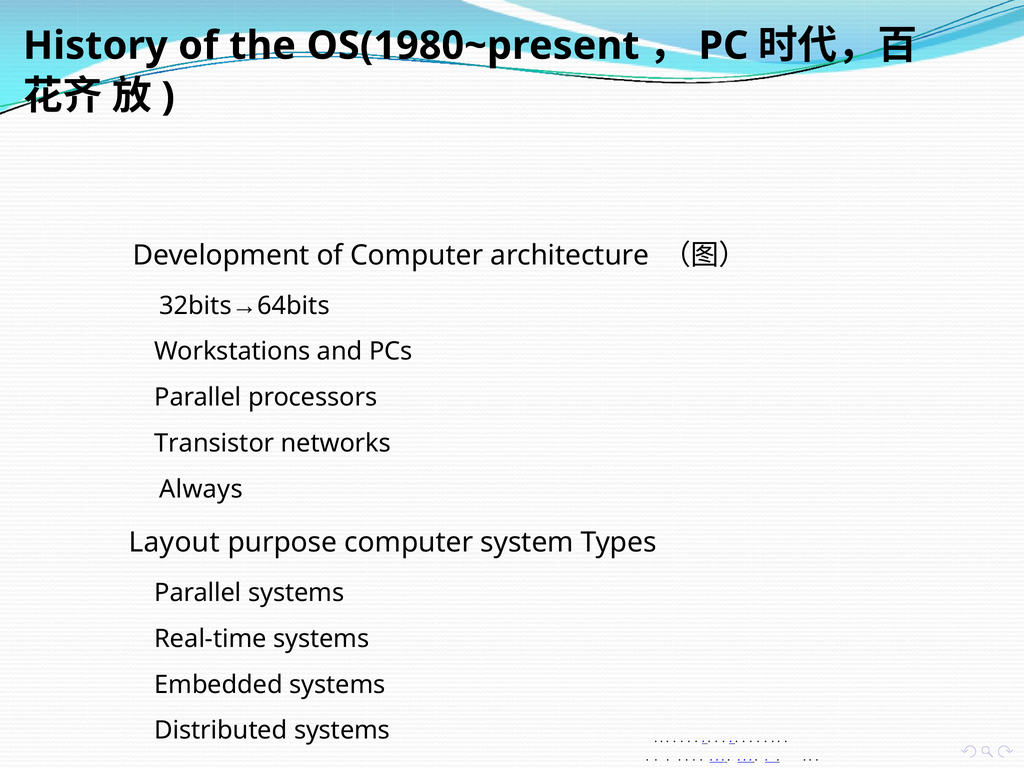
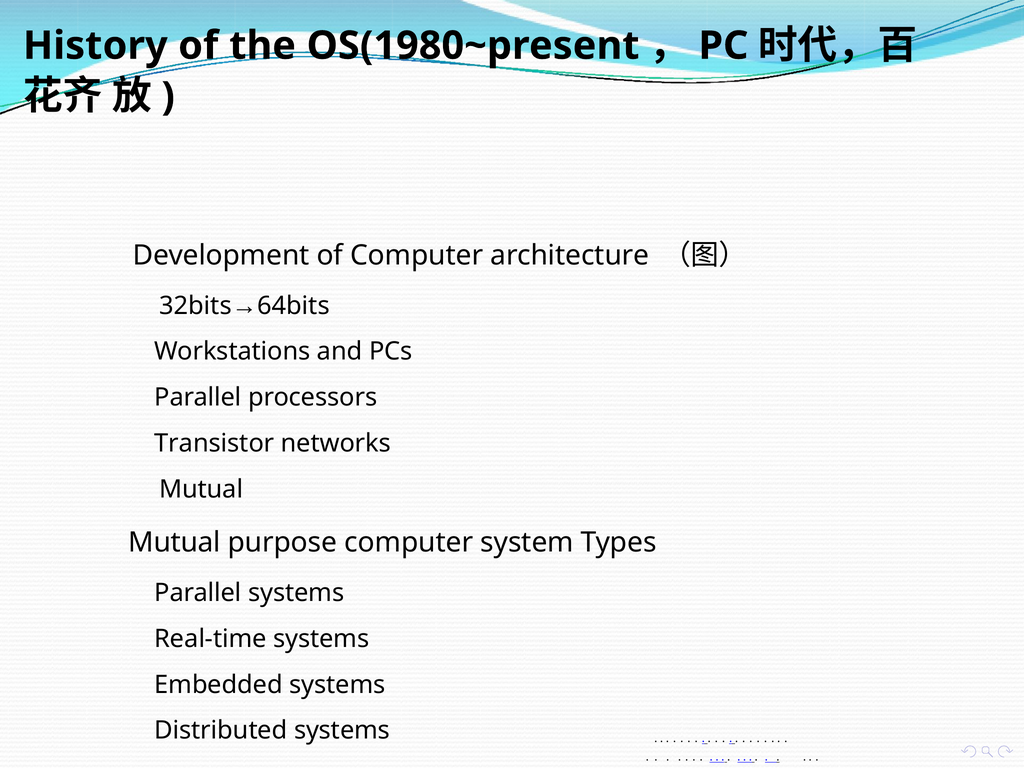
Always: Always -> Mutual (201, 489)
Layout: Layout -> Mutual (175, 543)
